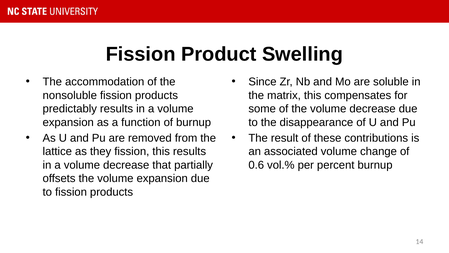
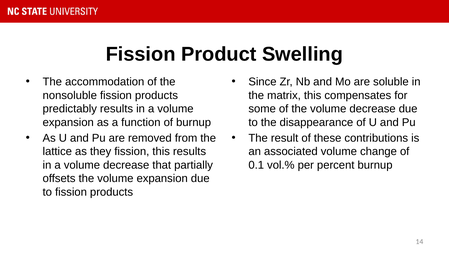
0.6: 0.6 -> 0.1 (256, 165)
